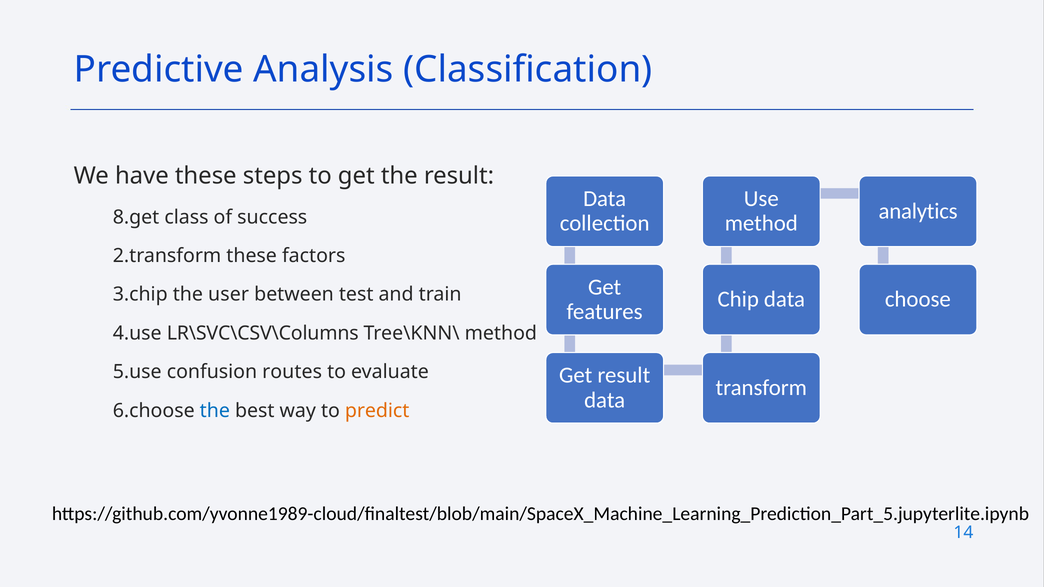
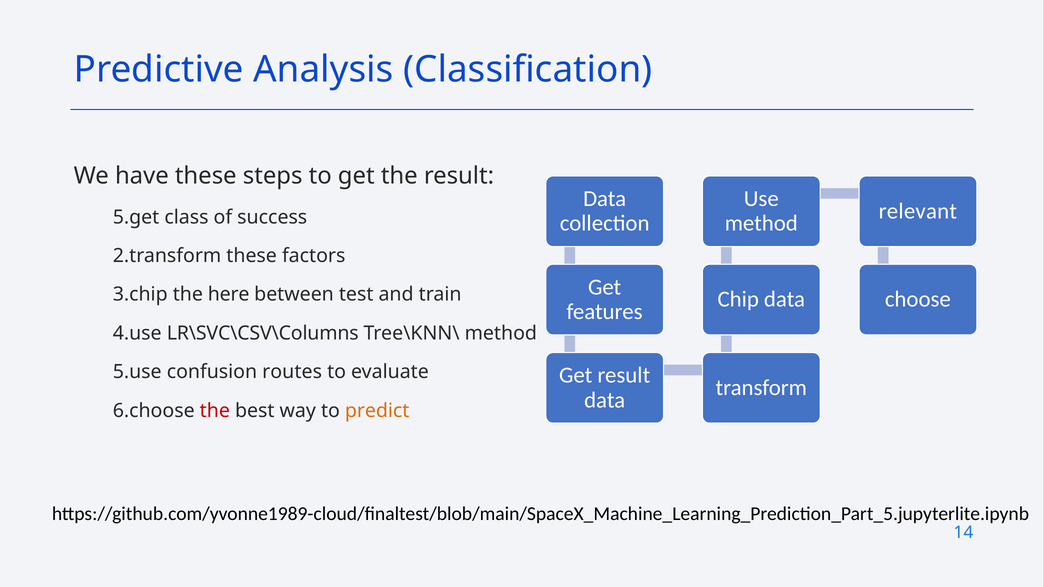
analytics: analytics -> relevant (918, 211)
8.get: 8.get -> 5.get (136, 217)
user: user -> here (229, 295)
the colour: blue -> red (215, 411)
